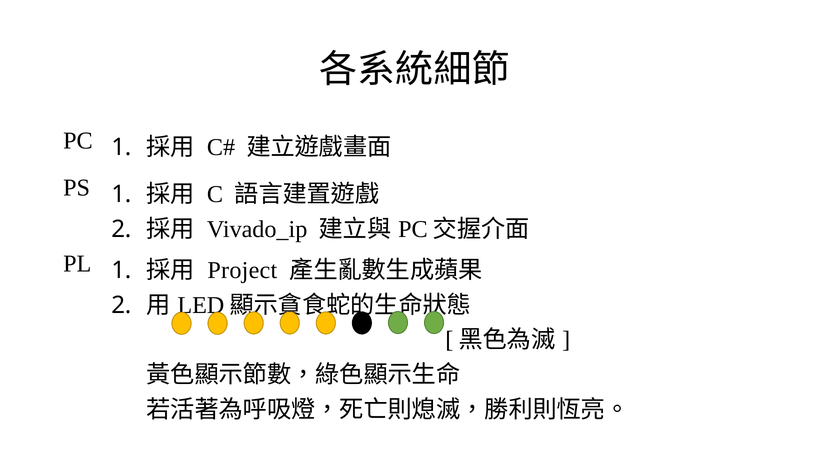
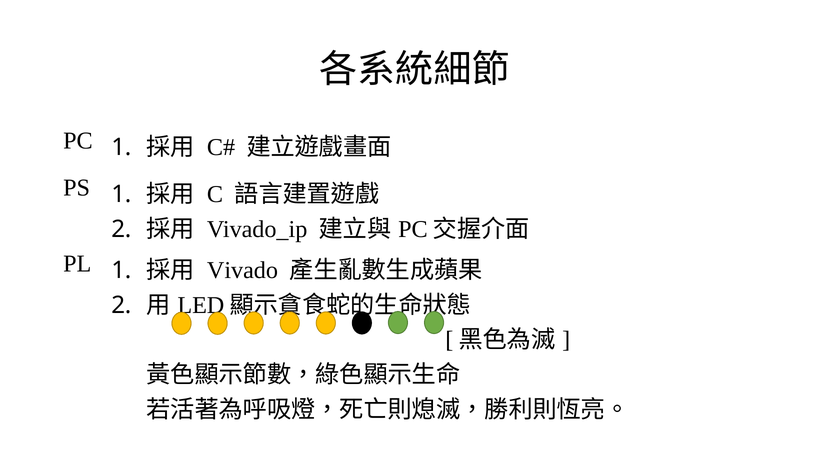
Project: Project -> Vivado (242, 270)
